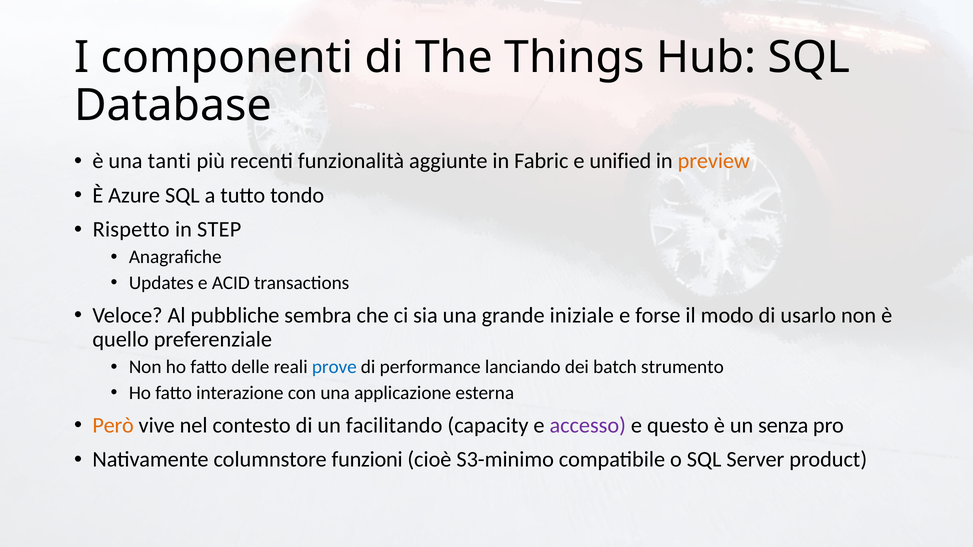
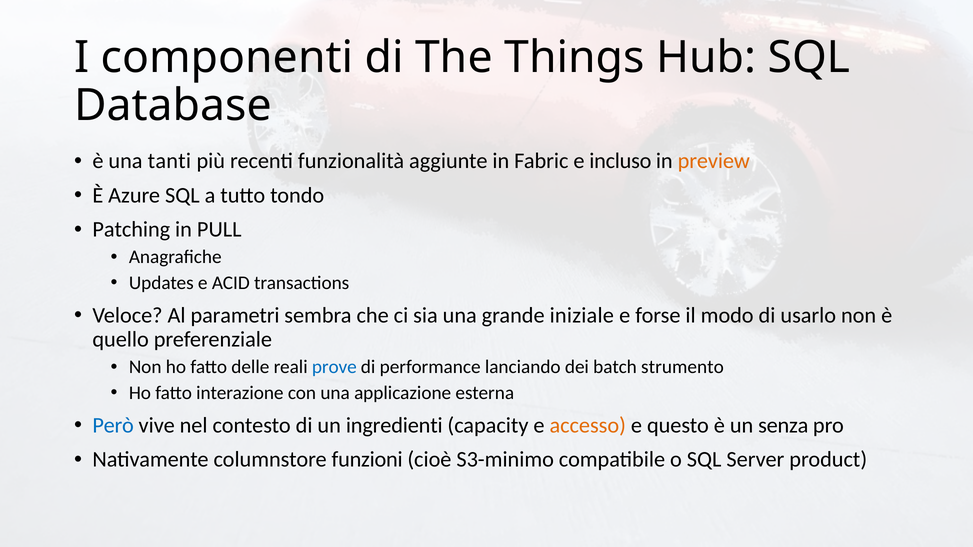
unified: unified -> incluso (620, 161)
Rispetto: Rispetto -> Patching (131, 230)
STEP: STEP -> PULL (219, 230)
pubbliche: pubbliche -> parametri (235, 316)
Però colour: orange -> blue (113, 426)
facilitando: facilitando -> ingredienti (394, 426)
accesso colour: purple -> orange (588, 426)
